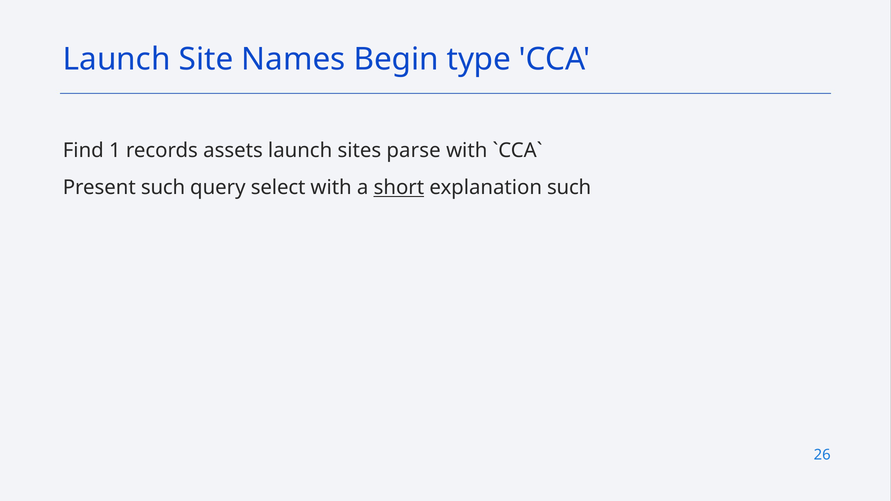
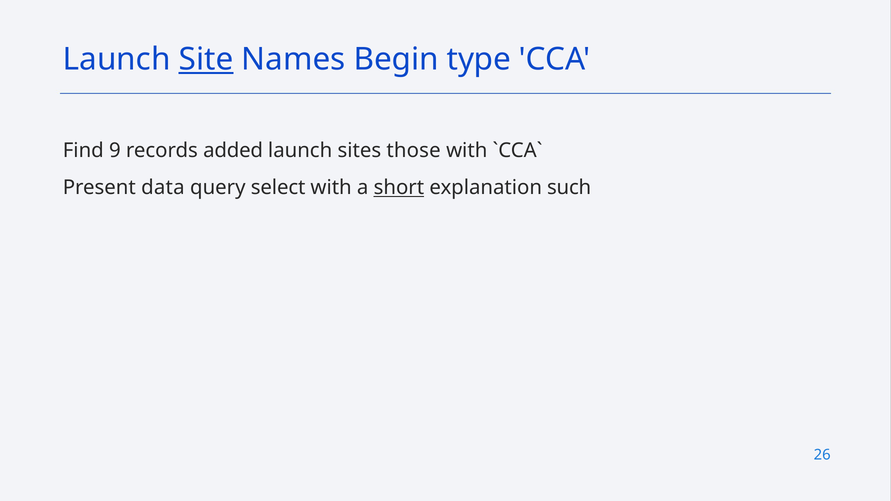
Site underline: none -> present (206, 59)
1: 1 -> 9 (115, 150)
assets: assets -> added (233, 150)
parse: parse -> those (414, 150)
Present such: such -> data (163, 188)
